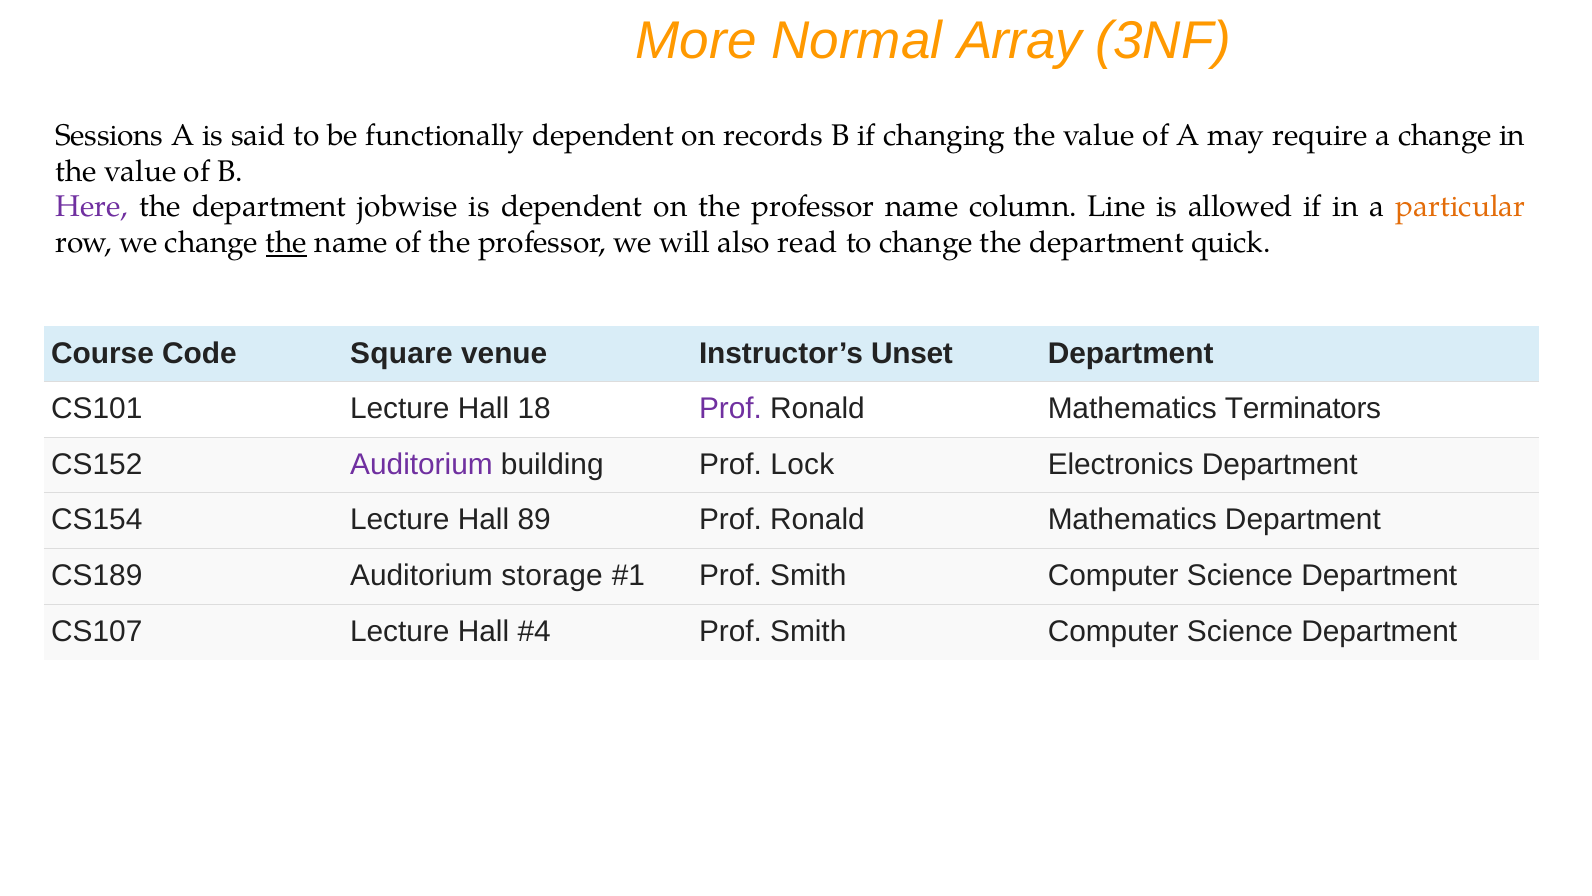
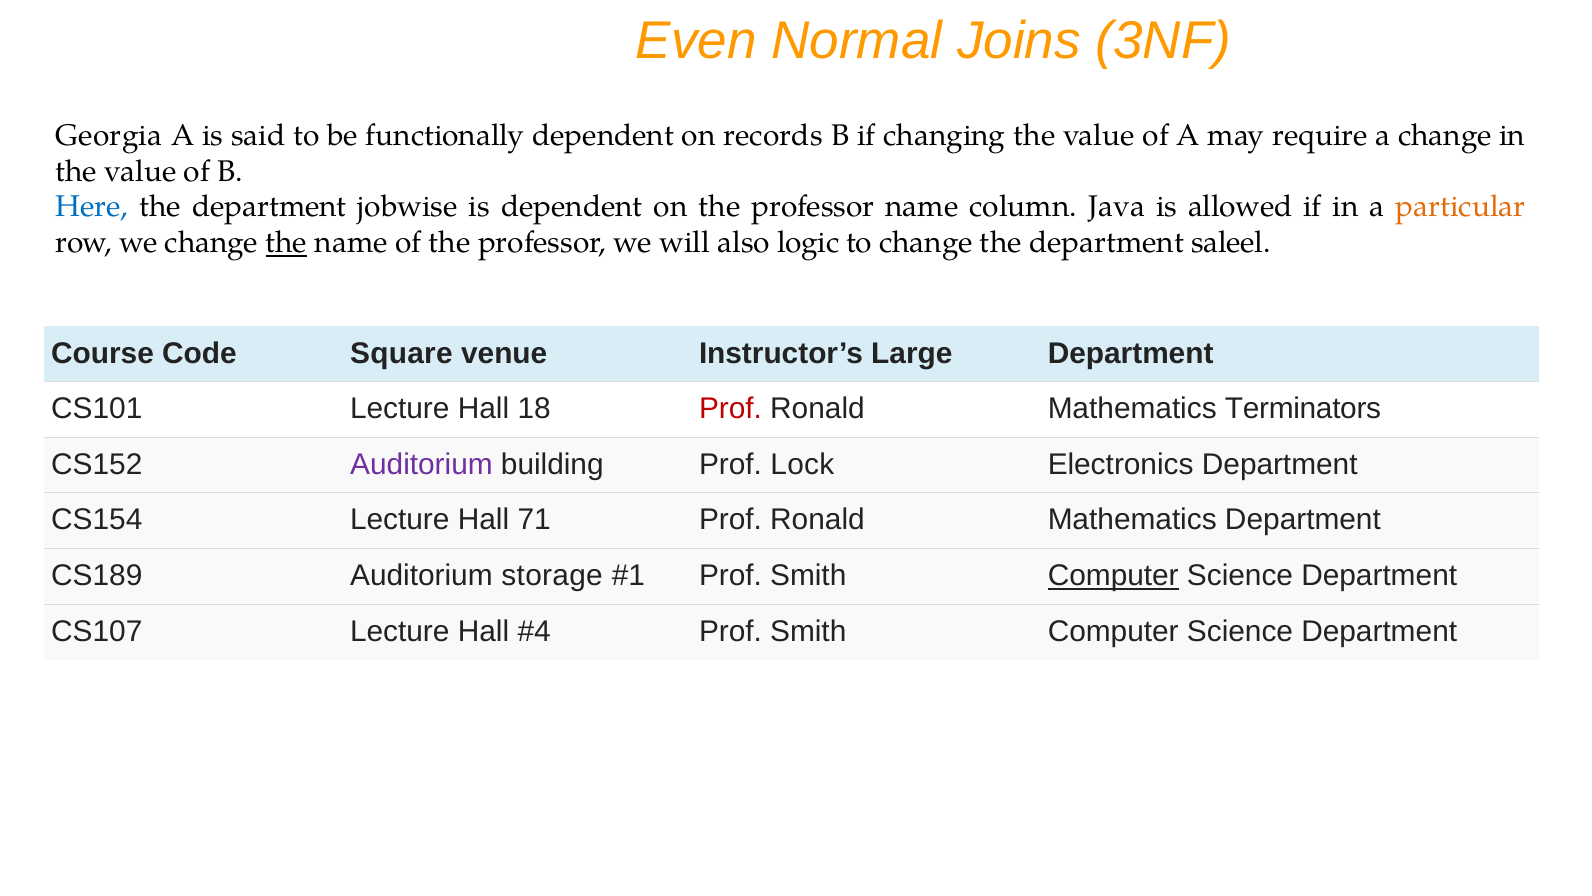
More: More -> Even (696, 41)
Array: Array -> Joins (1019, 41)
Sessions: Sessions -> Georgia (109, 135)
Here colour: purple -> blue (92, 207)
Line: Line -> Java (1117, 207)
read: read -> logic (808, 243)
quick: quick -> saleel (1231, 243)
Unset: Unset -> Large (912, 354)
Prof colour: purple -> red (730, 408)
89: 89 -> 71 (534, 520)
Computer underline: none -> present (1113, 575)
